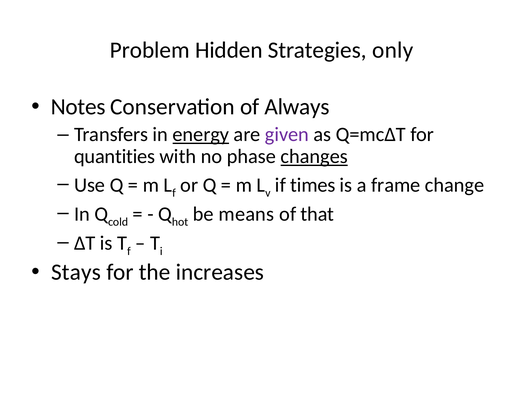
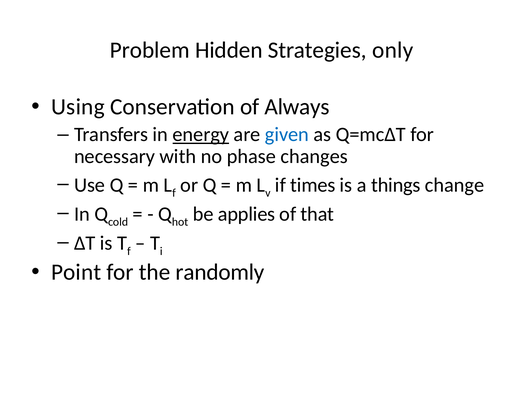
Notes: Notes -> Using (78, 107)
given colour: purple -> blue (287, 134)
quantities: quantities -> necessary (114, 156)
changes underline: present -> none (314, 156)
frame: frame -> things (396, 185)
means: means -> applies (247, 214)
Stays: Stays -> Point (76, 272)
increases: increases -> randomly (220, 272)
